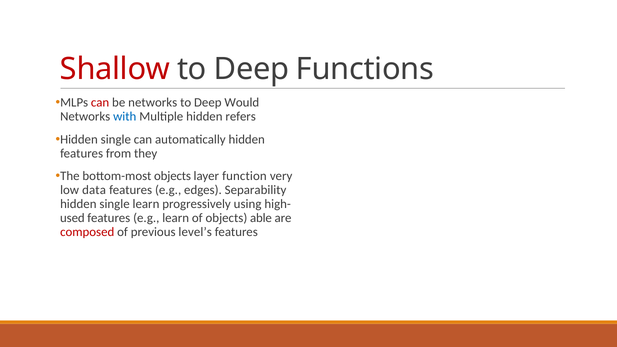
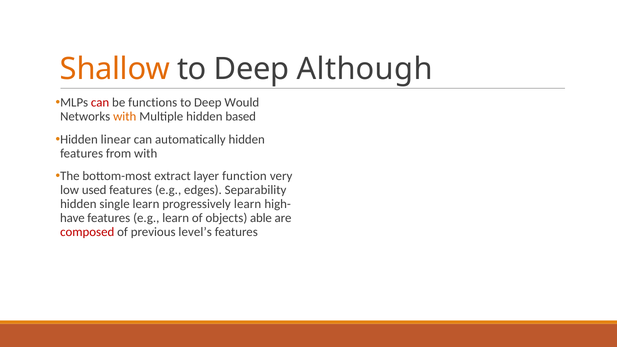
Shallow colour: red -> orange (115, 69)
Functions: Functions -> Although (365, 69)
be networks: networks -> functions (153, 103)
with colour: blue -> orange (125, 117)
refers: refers -> based (241, 117)
single: single -> linear (116, 139)
from they: they -> with (146, 153)
bottom-most objects: objects -> extract (172, 176)
data: data -> used (94, 190)
progressively using: using -> learn (248, 204)
used: used -> have (72, 218)
